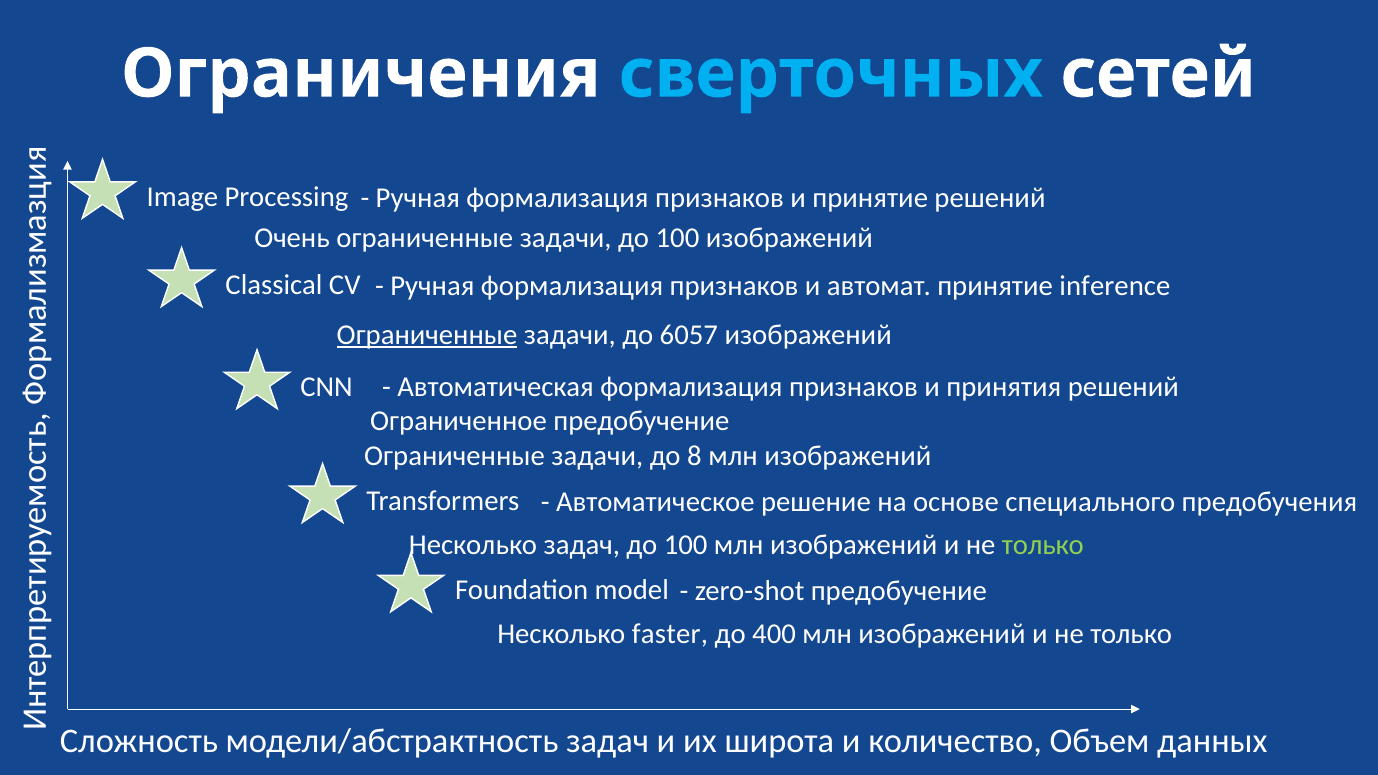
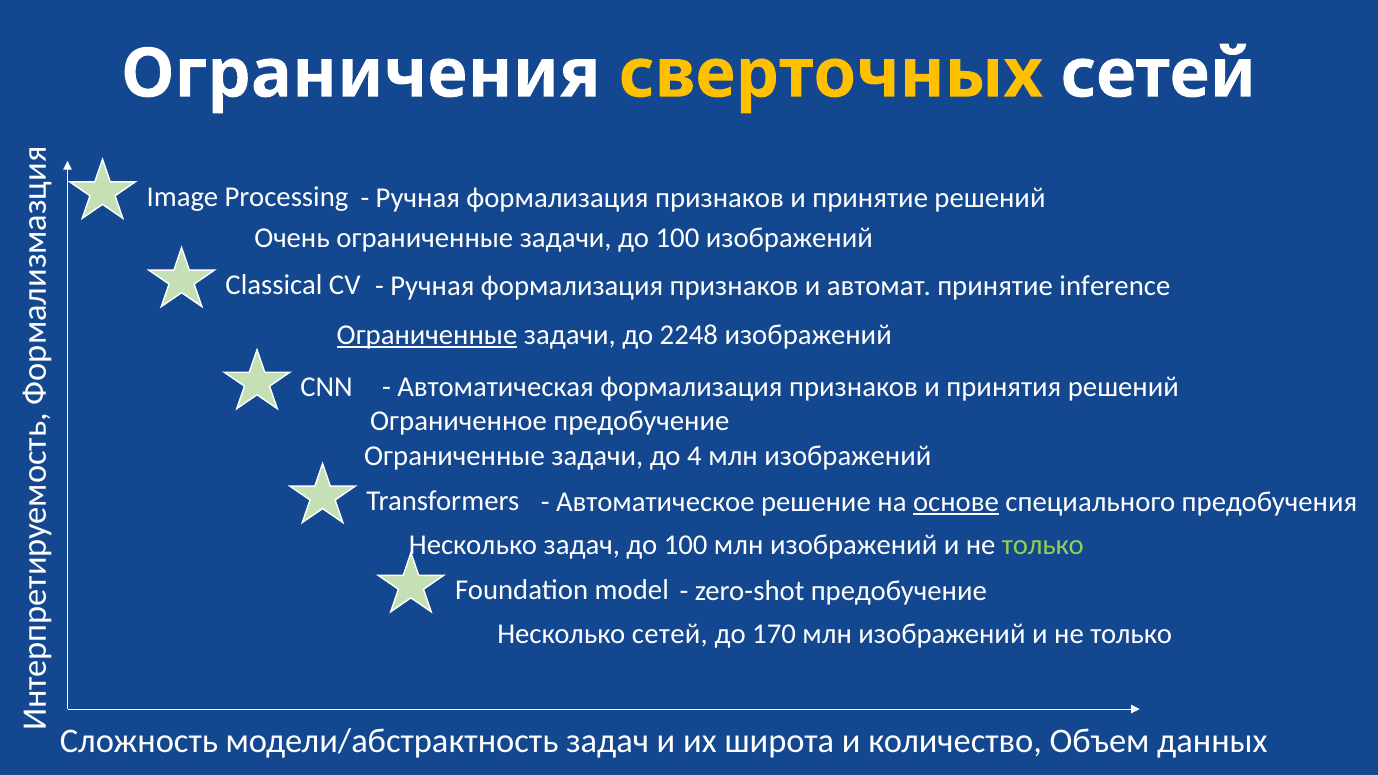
сверточных colour: light blue -> yellow (831, 74)
6057: 6057 -> 2248 (689, 335)
8: 8 -> 4 (694, 456)
основе underline: none -> present (956, 502)
Несколько faster: faster -> сетей (670, 634)
400: 400 -> 170 (774, 634)
